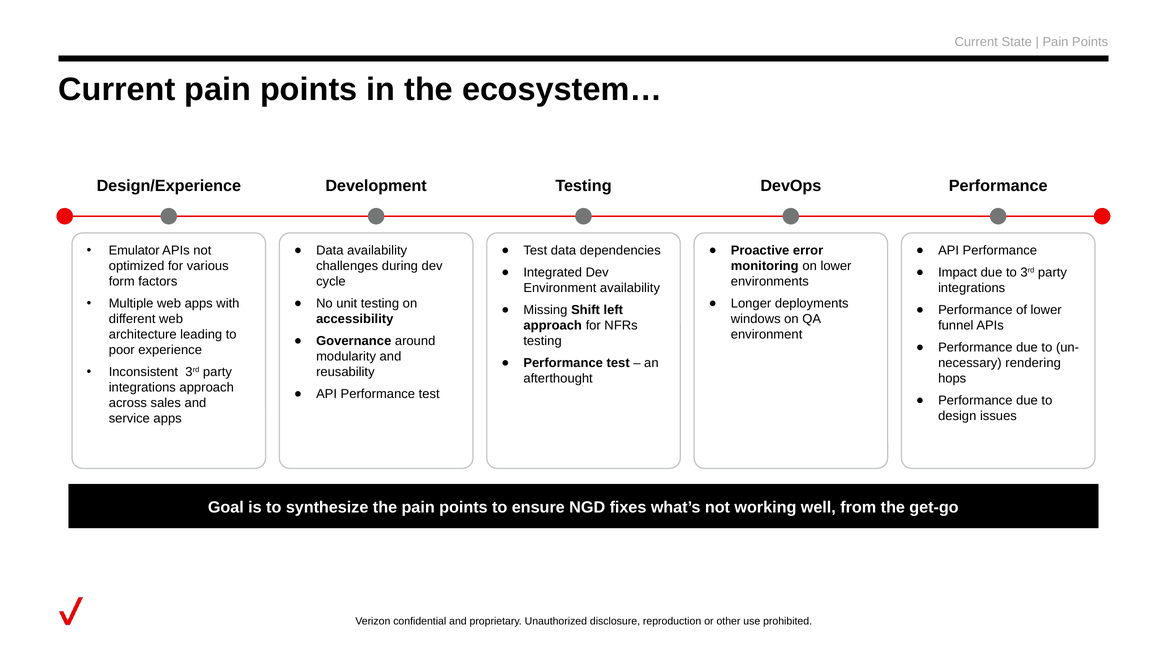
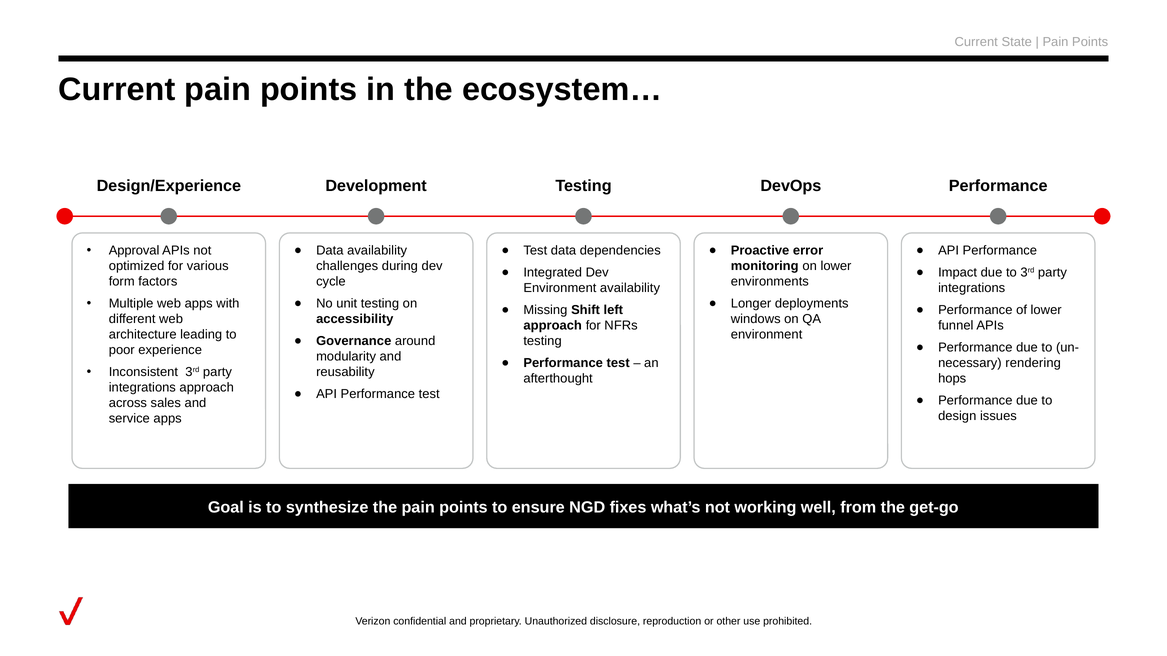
Emulator: Emulator -> Approval (134, 251)
